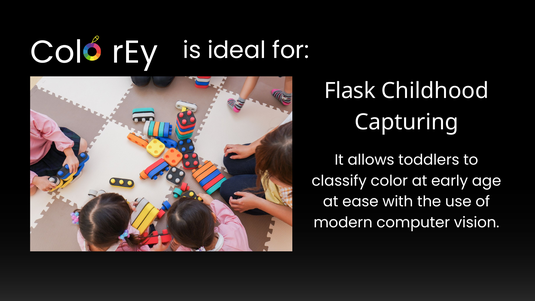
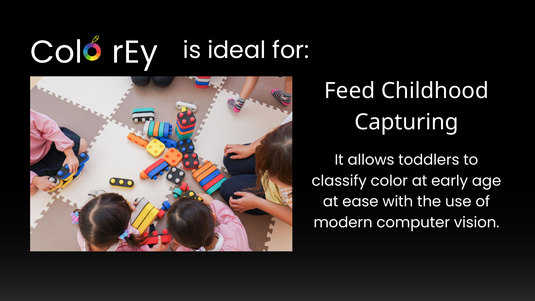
Flask: Flask -> Feed (350, 91)
